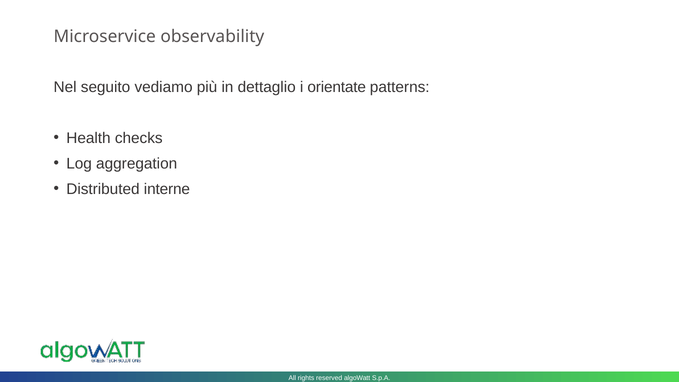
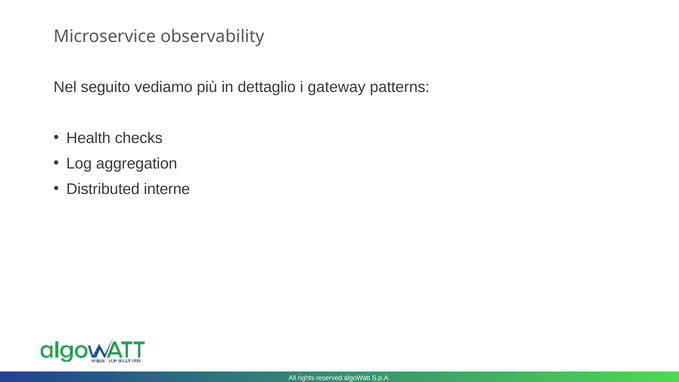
orientate: orientate -> gateway (337, 87)
